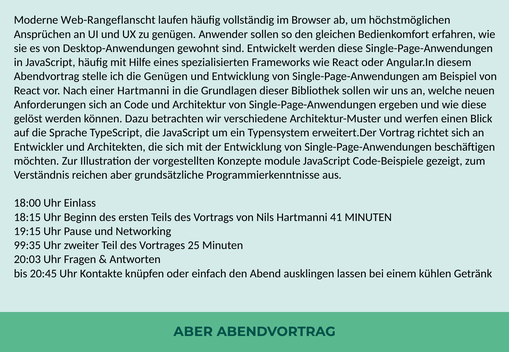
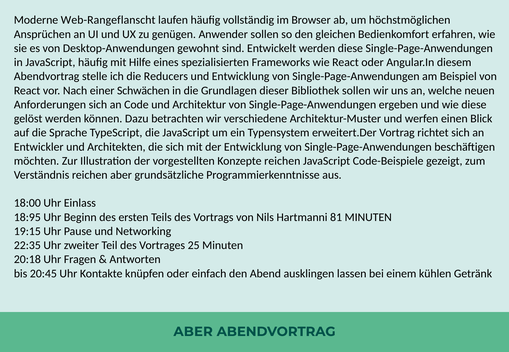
die Genügen: Genügen -> Reducers (166, 76)
einer Hartmanni: Hartmanni -> Schwächen (143, 91)
Konzepte module: module -> reichen (282, 161)
18:15: 18:15 -> 18:95 (27, 217)
41: 41 -> 81 (336, 217)
99:35: 99:35 -> 22:35 (27, 246)
20:03: 20:03 -> 20:18 (27, 260)
